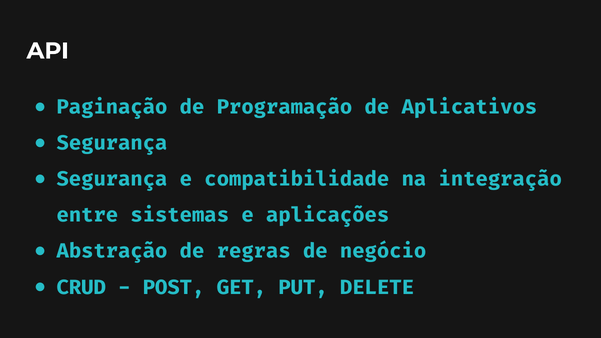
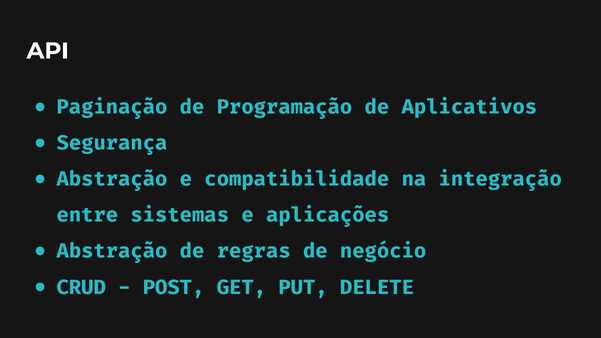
Segurança: Segurança -> Abstração (112, 179)
